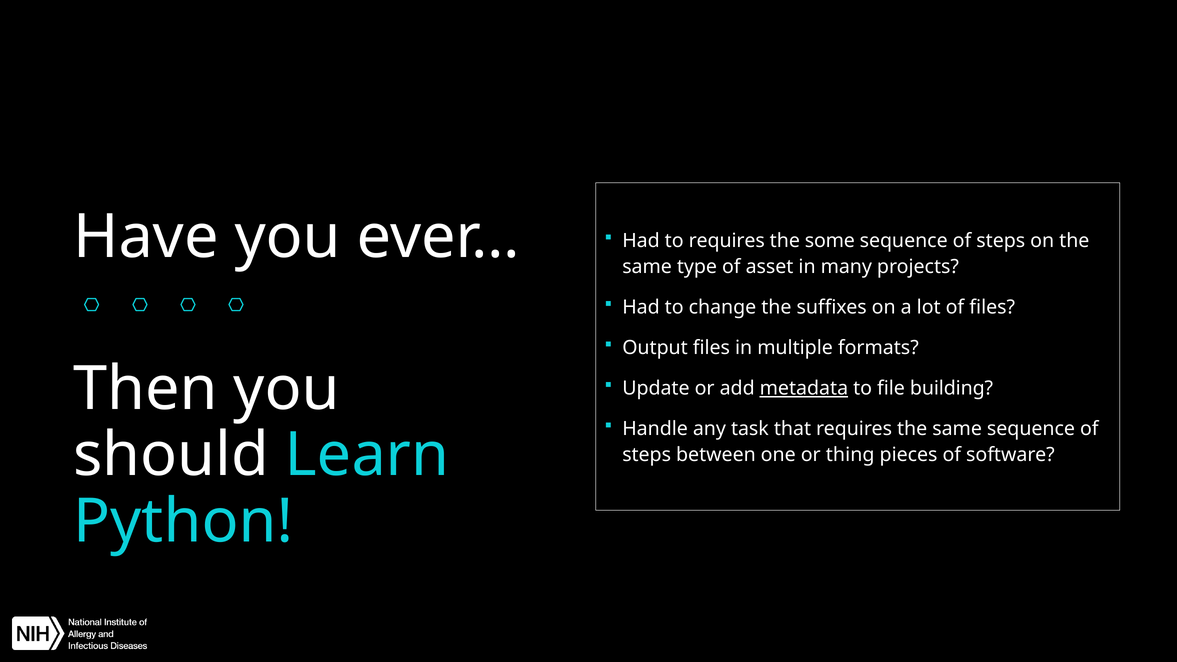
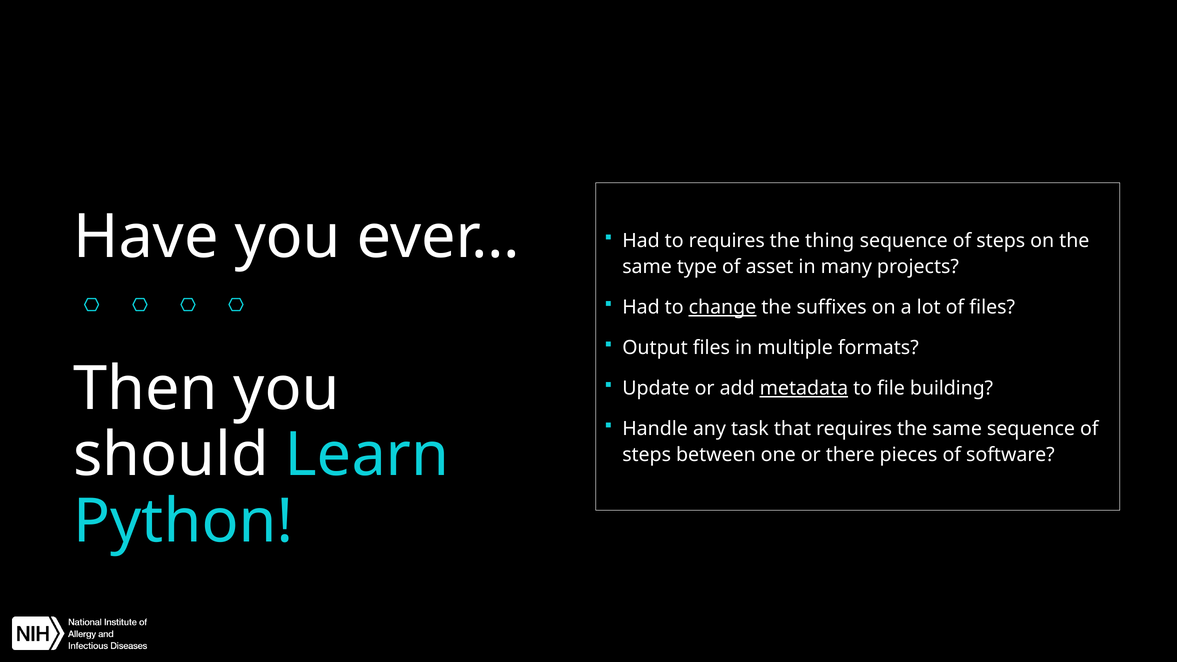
some: some -> thing (830, 241)
change underline: none -> present (722, 307)
thing: thing -> there (850, 455)
